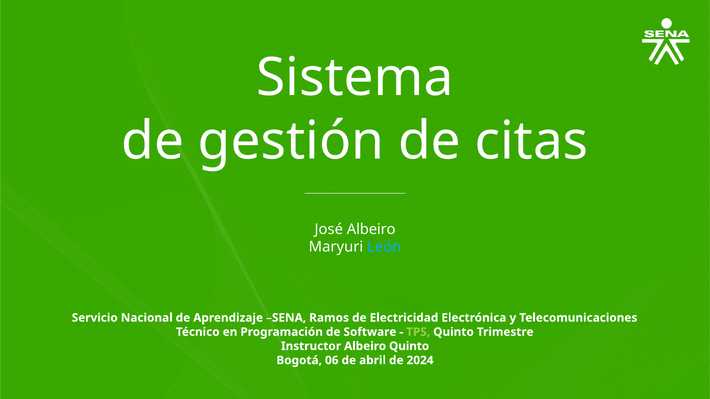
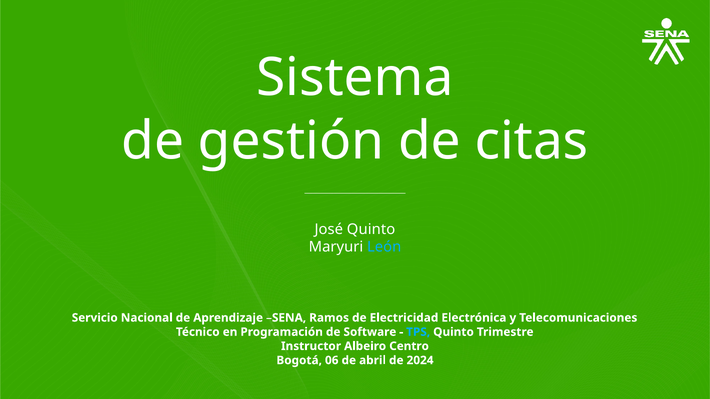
José Albeiro: Albeiro -> Quinto (371, 229)
TPS colour: light green -> light blue (418, 332)
Albeiro Quinto: Quinto -> Centro (409, 346)
